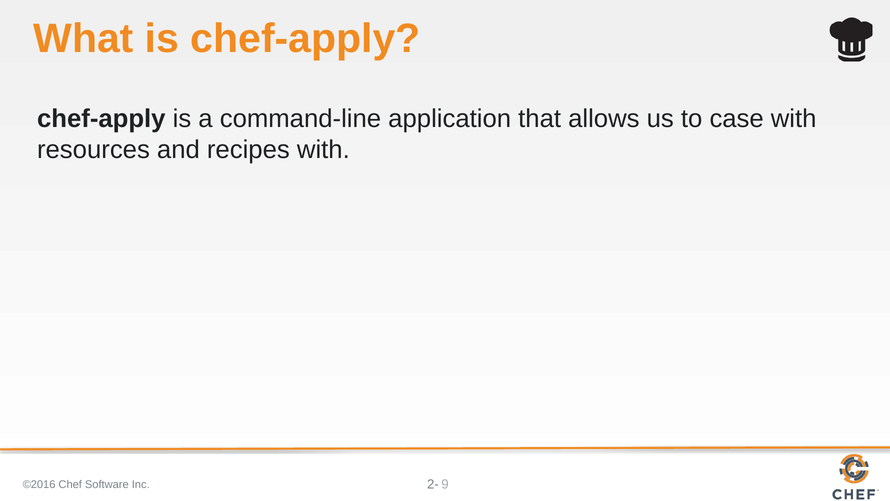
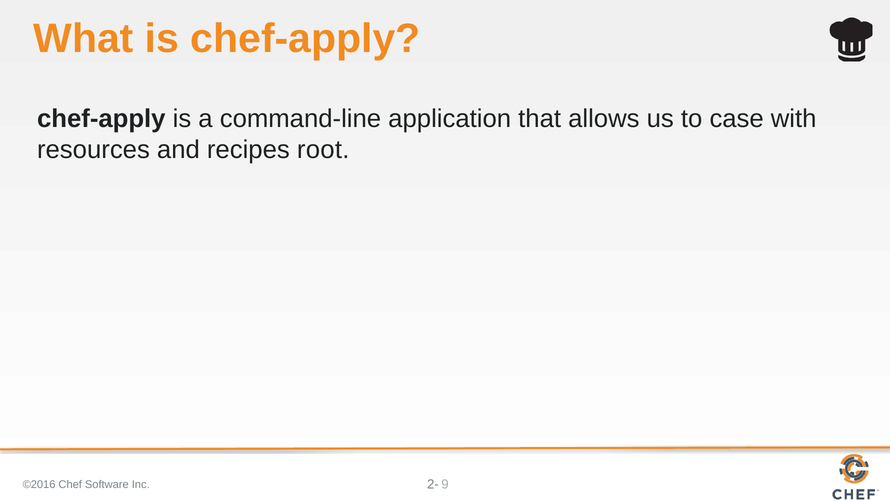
recipes with: with -> root (323, 150)
